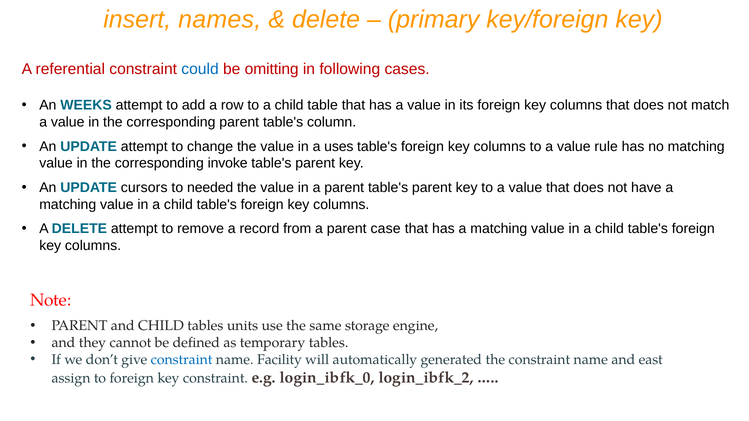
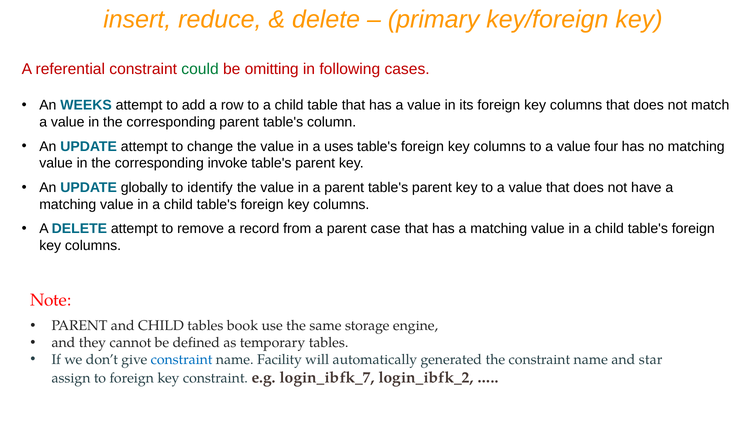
names: names -> reduce (220, 19)
could colour: blue -> green (200, 69)
rule: rule -> four (606, 147)
cursors: cursors -> globally (144, 188)
needed: needed -> identify (210, 188)
units: units -> book (242, 326)
east: east -> star (651, 360)
login_ibfk_0: login_ibfk_0 -> login_ibfk_7 (327, 378)
